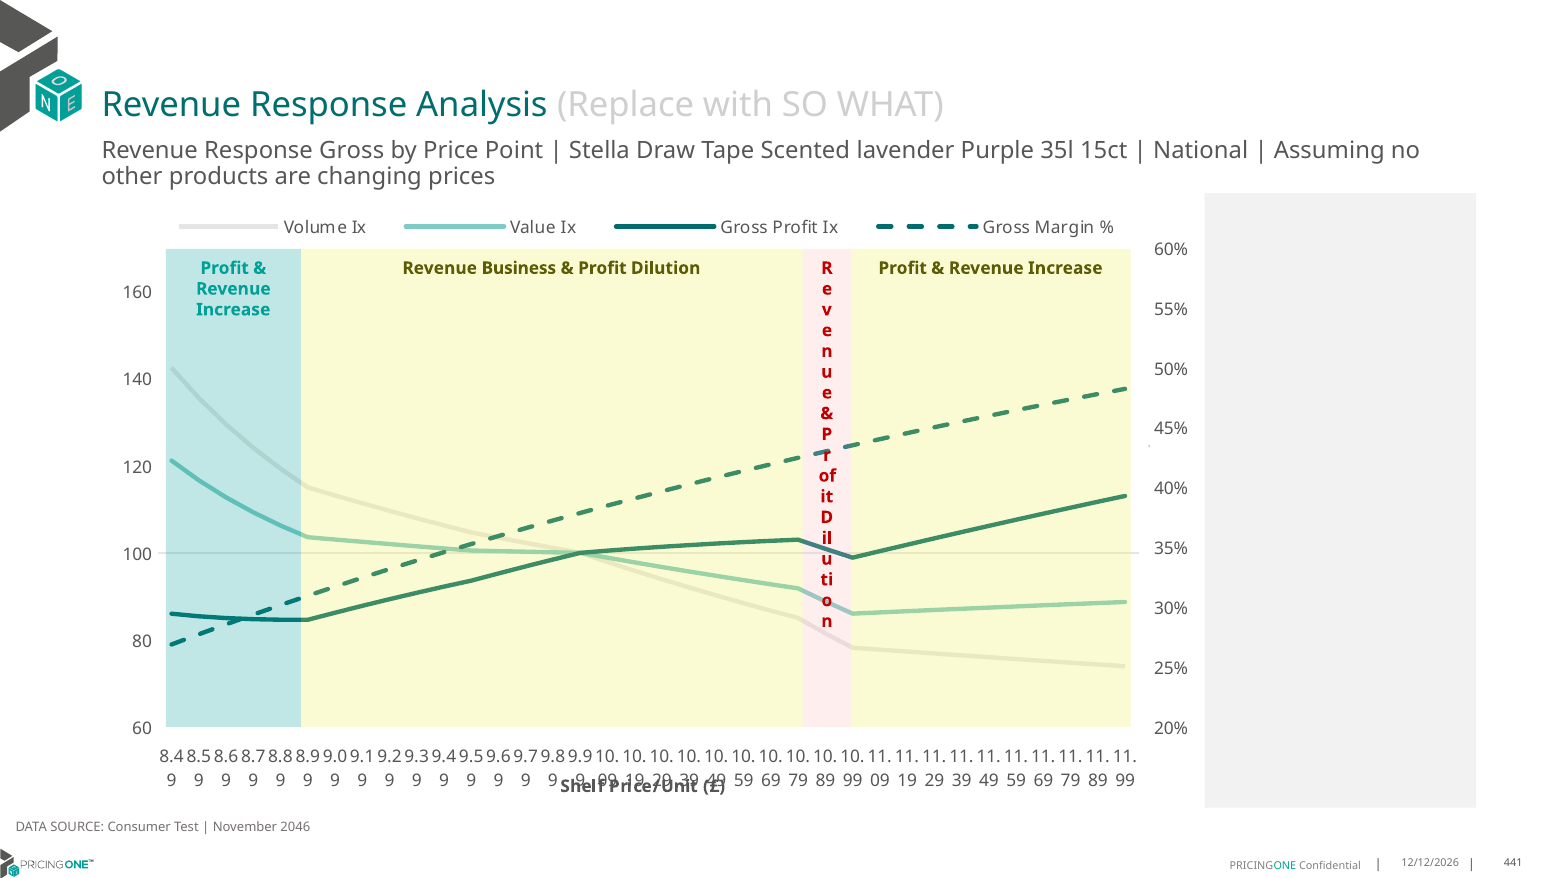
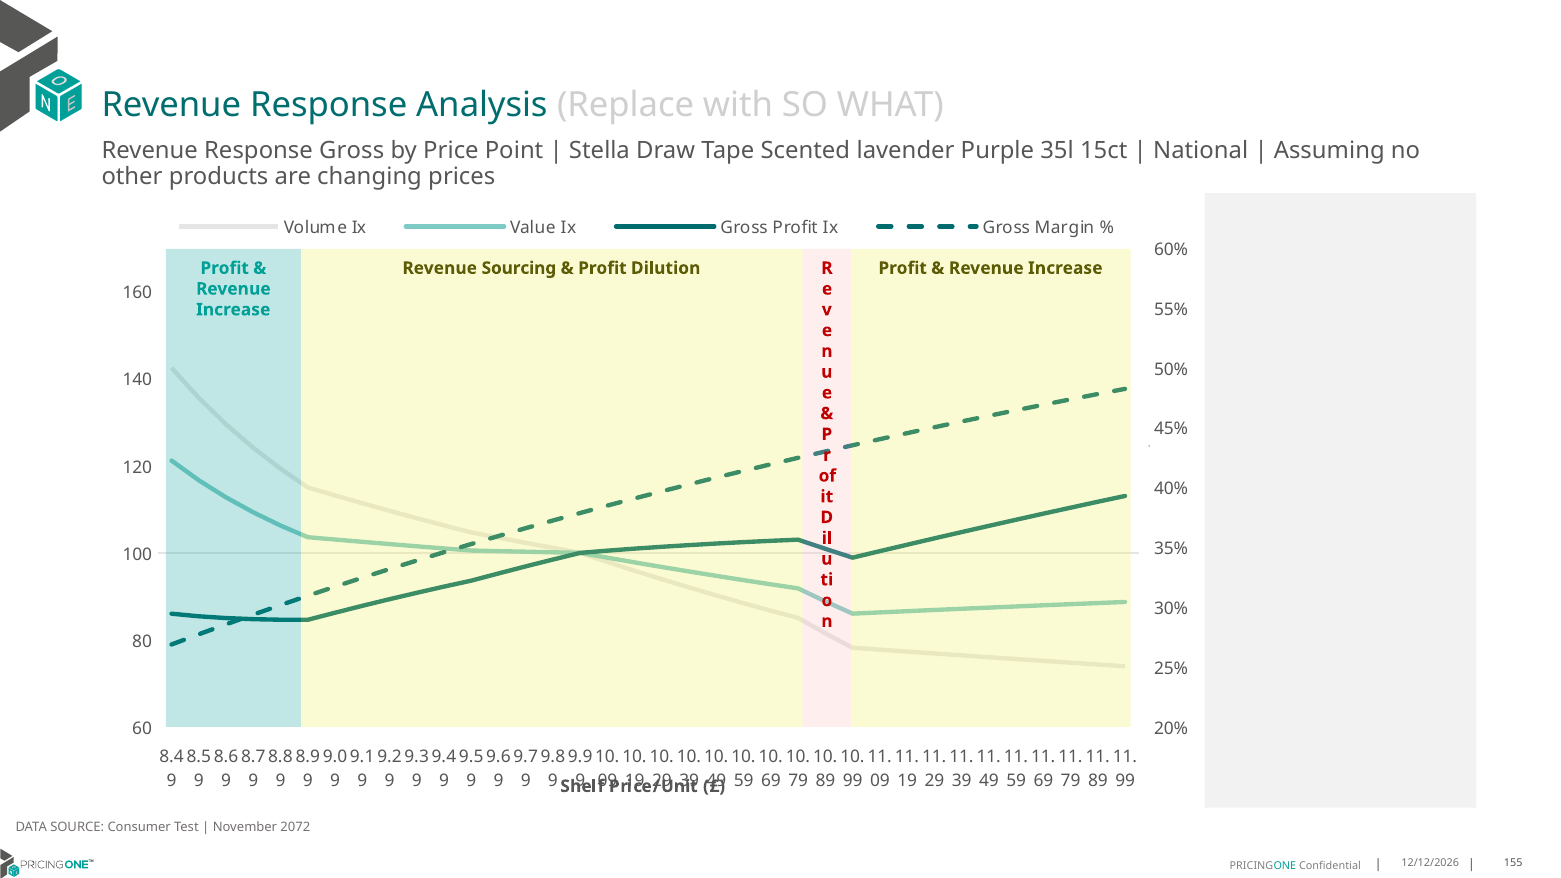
Business: Business -> Sourcing (519, 268)
2046: 2046 -> 2072 (295, 827)
441: 441 -> 155 (1513, 863)
